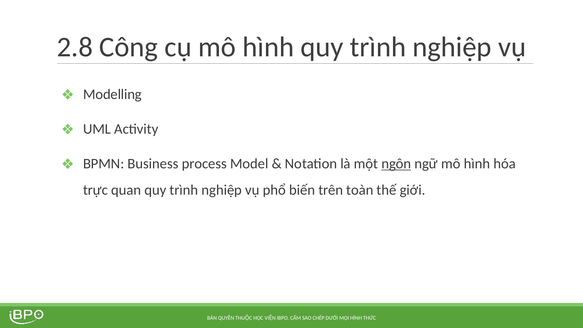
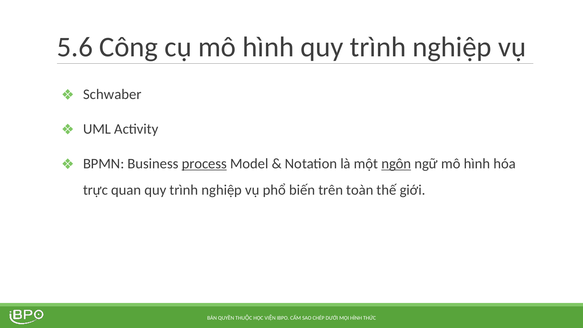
2.8: 2.8 -> 5.6 (75, 47)
Modelling: Modelling -> Schwaber (112, 94)
process underline: none -> present (204, 164)
